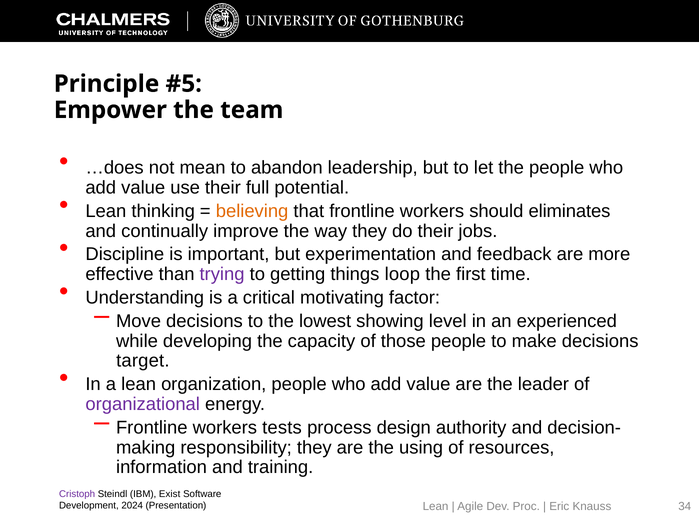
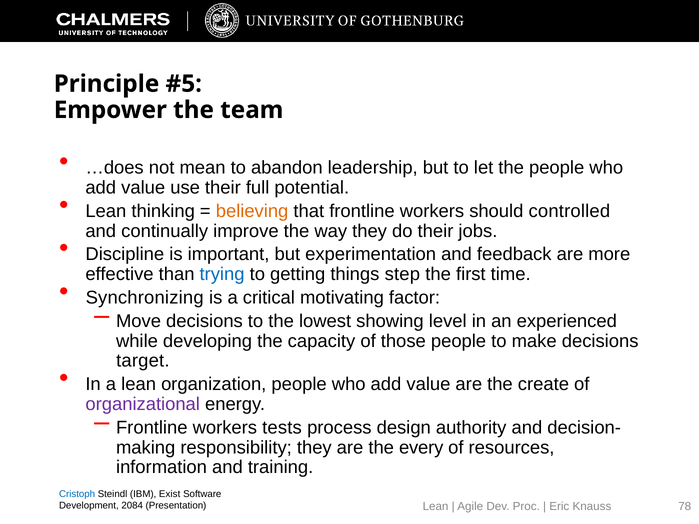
eliminates: eliminates -> controlled (569, 211)
trying colour: purple -> blue (222, 274)
loop: loop -> step (402, 274)
Understanding: Understanding -> Synchronizing (145, 298)
leader: leader -> create (543, 384)
using: using -> every (421, 448)
Cristoph colour: purple -> blue (77, 494)
2024: 2024 -> 2084 (132, 506)
34: 34 -> 78 (685, 507)
